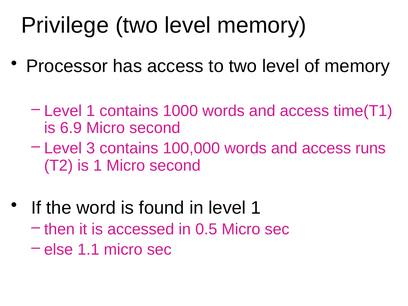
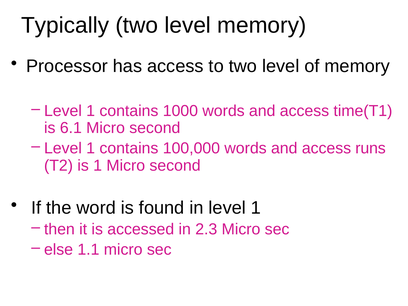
Privilege: Privilege -> Typically (65, 25)
6.9: 6.9 -> 6.1 (71, 128)
3: 3 -> 1 (91, 148)
0.5: 0.5 -> 2.3 (206, 229)
